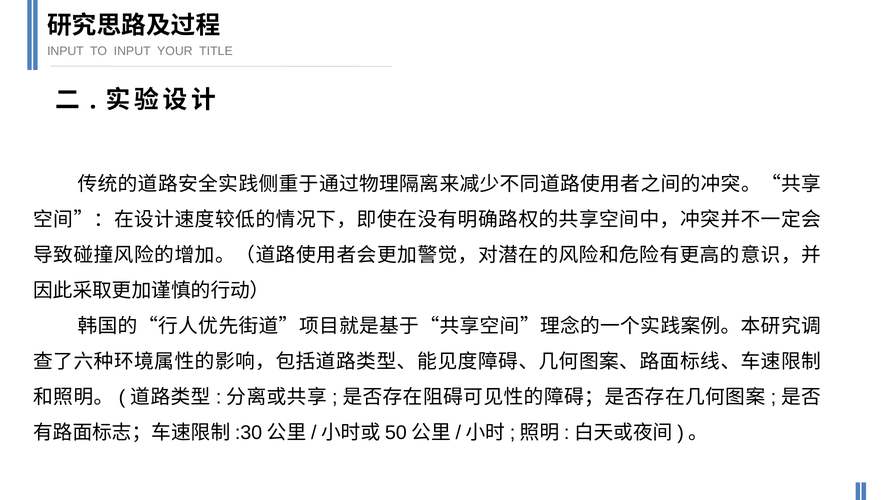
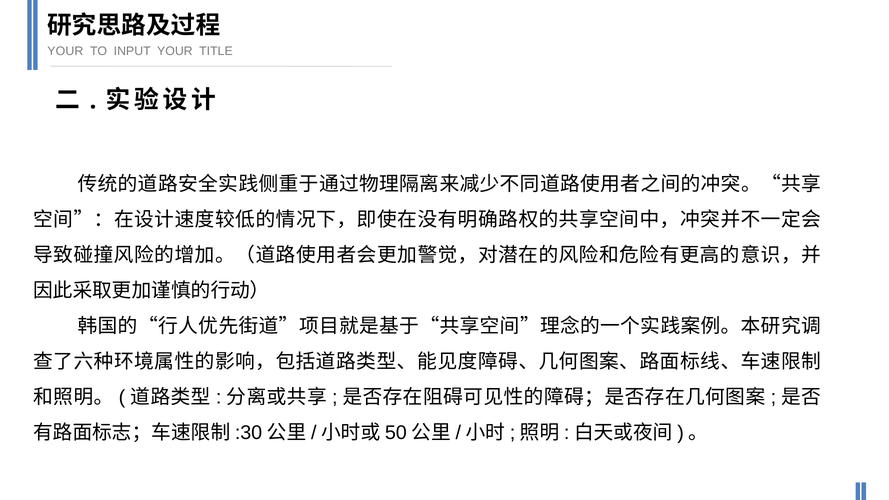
INPUT: INPUT -> YOUR (65, 51)
